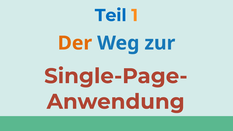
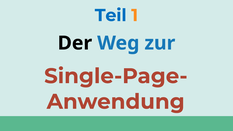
Der colour: orange -> black (75, 43)
